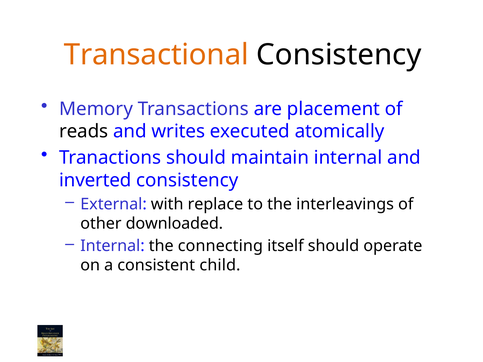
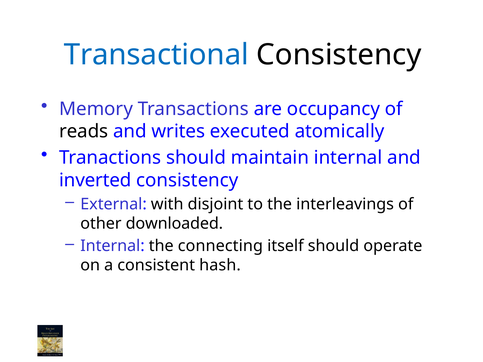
Transactional colour: orange -> blue (156, 55)
placement: placement -> occupancy (334, 109)
replace: replace -> disjoint (215, 204)
child: child -> hash (220, 265)
